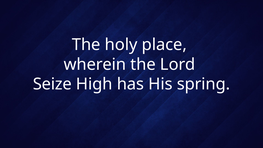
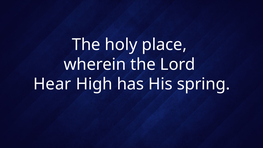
Seize: Seize -> Hear (52, 84)
